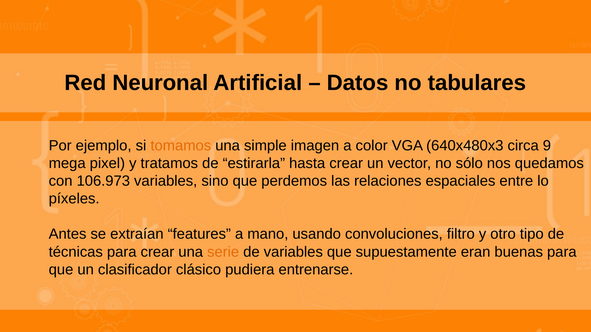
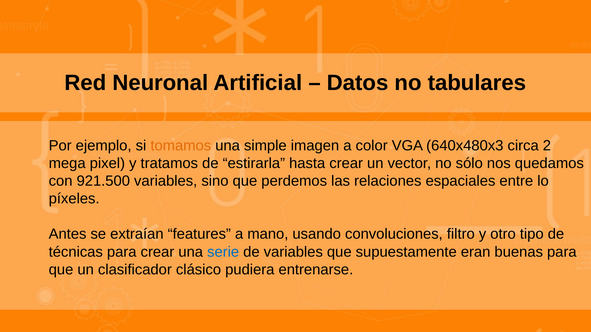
9: 9 -> 2 (547, 146)
106.973: 106.973 -> 921.500 (103, 181)
serie colour: orange -> blue (223, 252)
